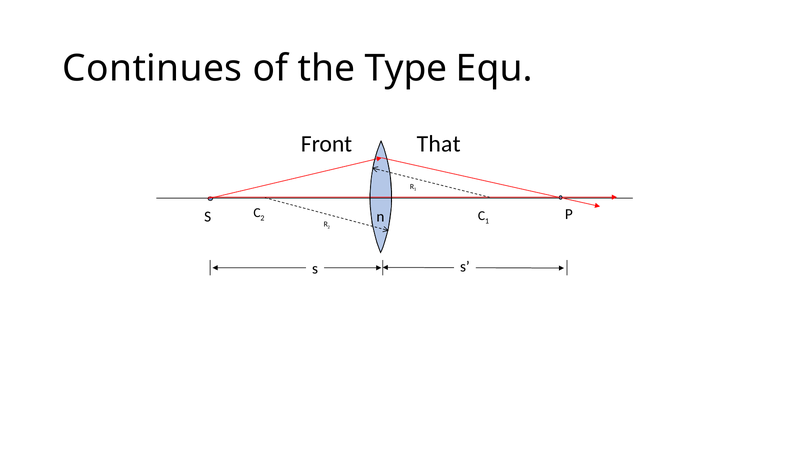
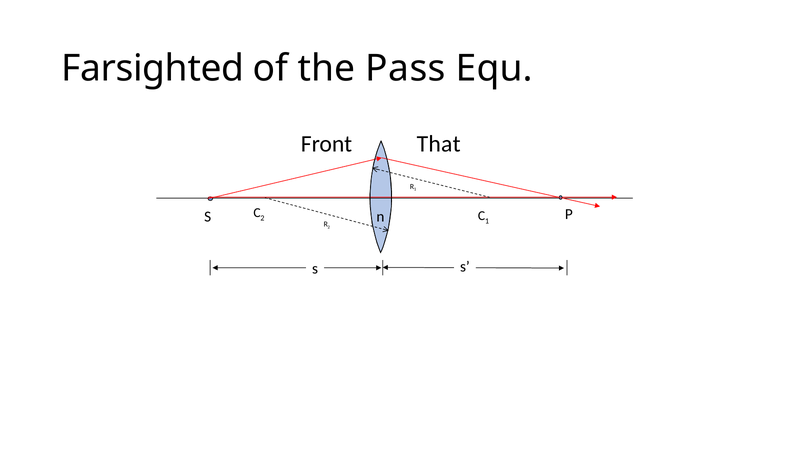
Continues: Continues -> Farsighted (153, 68)
Type: Type -> Pass (406, 68)
